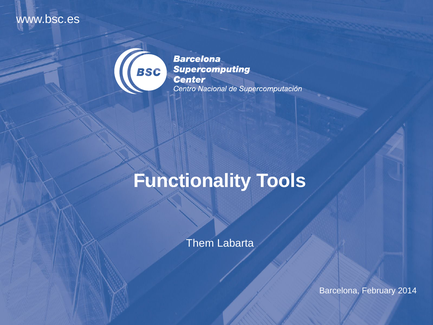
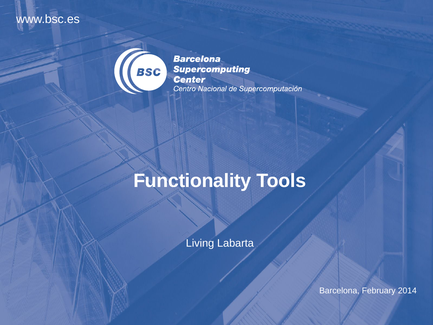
Them: Them -> Living (200, 243)
